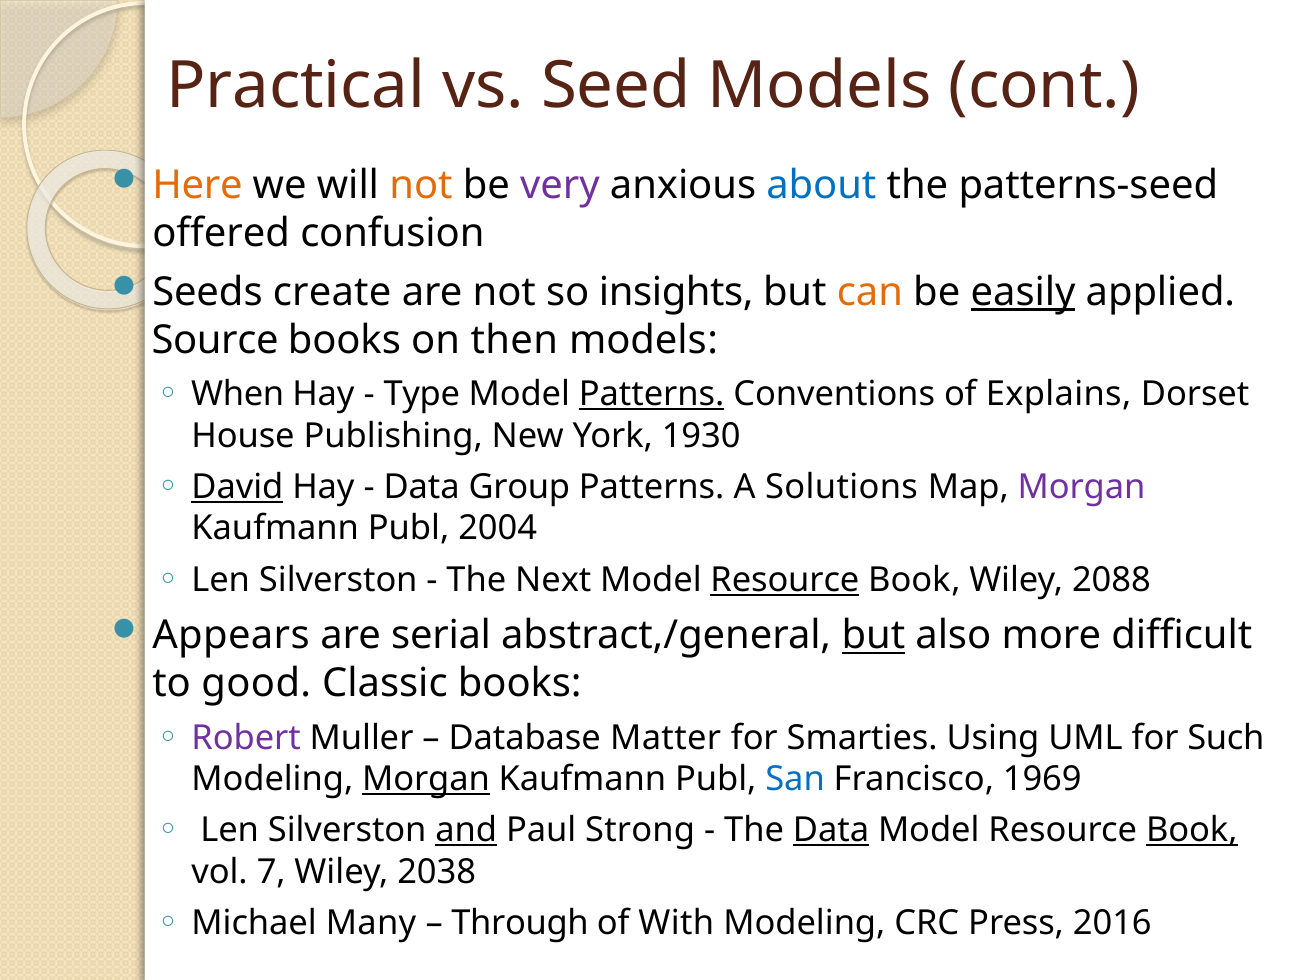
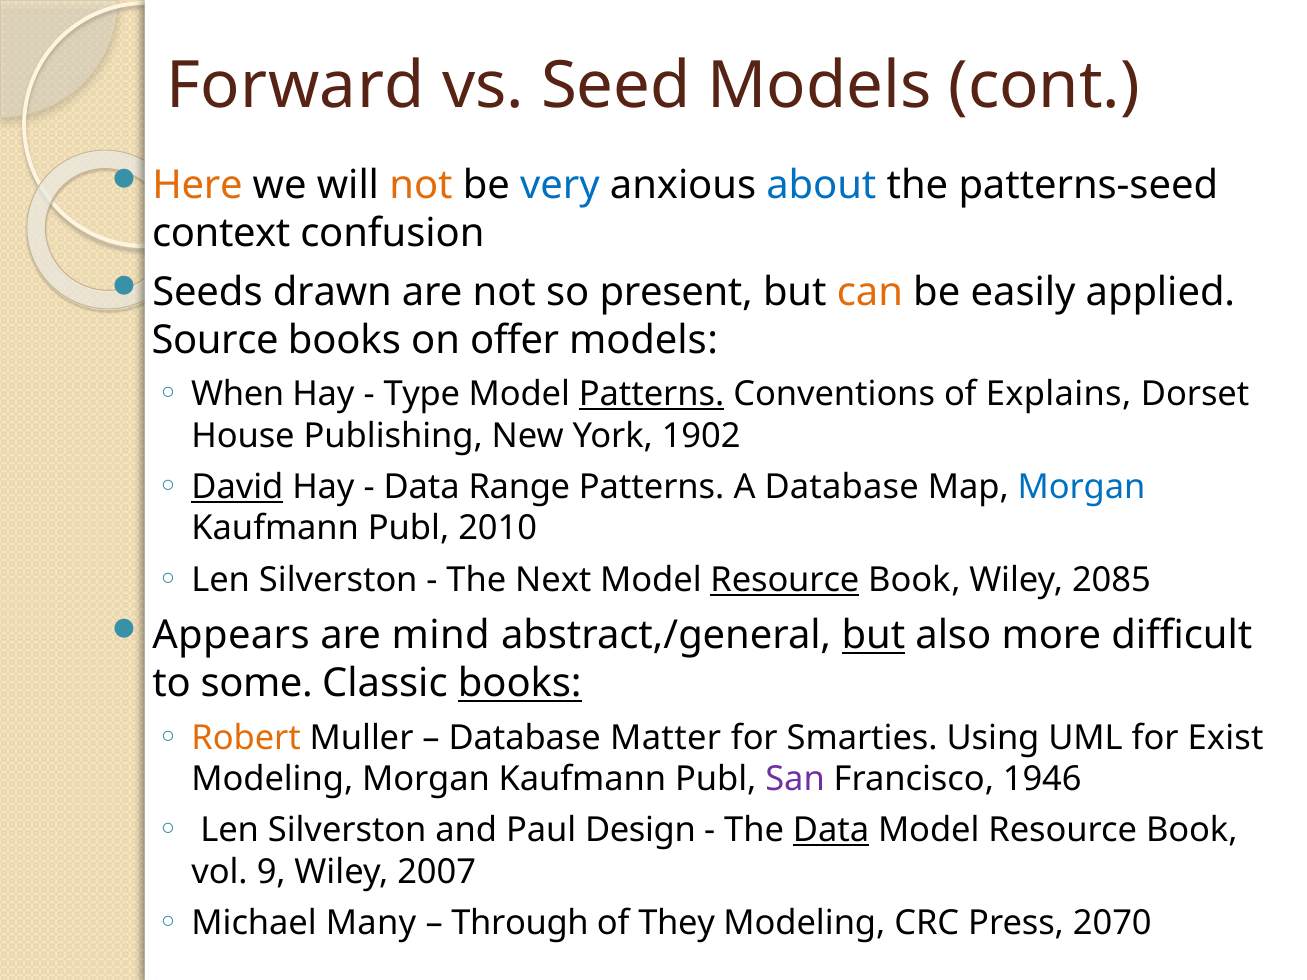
Practical: Practical -> Forward (296, 86)
very colour: purple -> blue (560, 186)
offered: offered -> context (221, 234)
create: create -> drawn (332, 292)
insights: insights -> present (676, 292)
easily underline: present -> none (1023, 292)
then: then -> offer (515, 340)
1930: 1930 -> 1902 (701, 436)
Group: Group -> Range (519, 487)
A Solutions: Solutions -> Database (842, 487)
Morgan colour: purple -> blue (1082, 487)
2004: 2004 -> 2010 (498, 529)
2088: 2088 -> 2085 (1111, 580)
serial: serial -> mind (441, 636)
good: good -> some (257, 684)
books underline: none -> present (520, 684)
Robert colour: purple -> orange (246, 738)
Such: Such -> Exist (1226, 738)
Morgan underline: present -> none (426, 779)
San colour: blue -> purple (795, 779)
1969: 1969 -> 1946 (1042, 779)
and underline: present -> none (466, 831)
Strong: Strong -> Design (640, 831)
Book underline: present -> none (1192, 831)
7: 7 -> 9 (271, 872)
2038: 2038 -> 2007 (437, 872)
With: With -> They (677, 923)
2016: 2016 -> 2070 (1112, 923)
